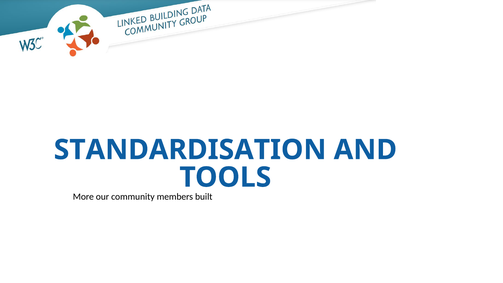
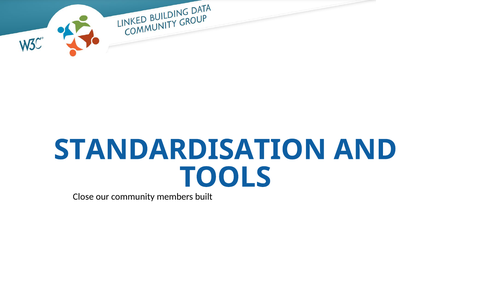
More: More -> Close (83, 197)
